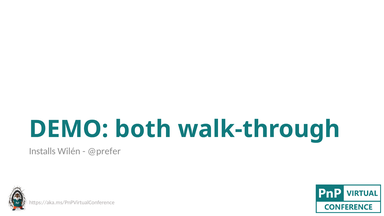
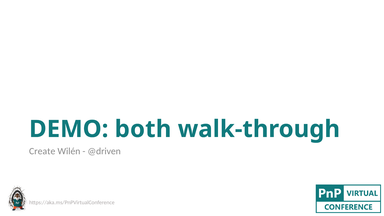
Installs: Installs -> Create (42, 151)
@prefer: @prefer -> @driven (104, 151)
